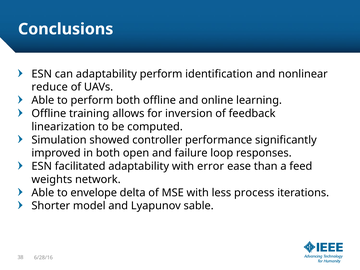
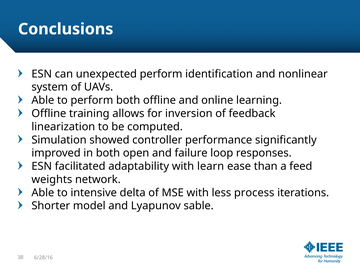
can adaptability: adaptability -> unexpected (106, 74)
reduce: reduce -> system (50, 87)
error: error -> learn (211, 166)
envelope: envelope -> intensive (94, 193)
